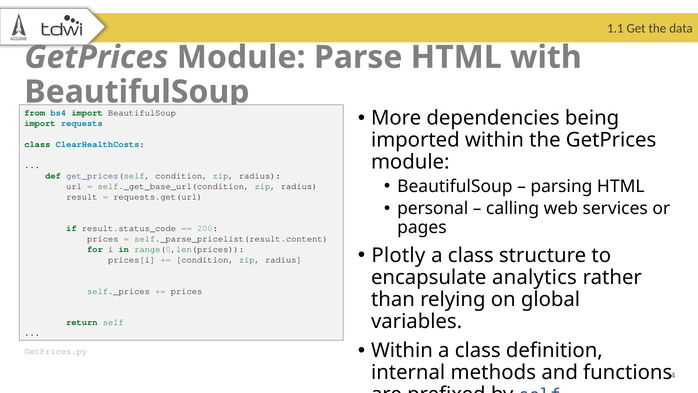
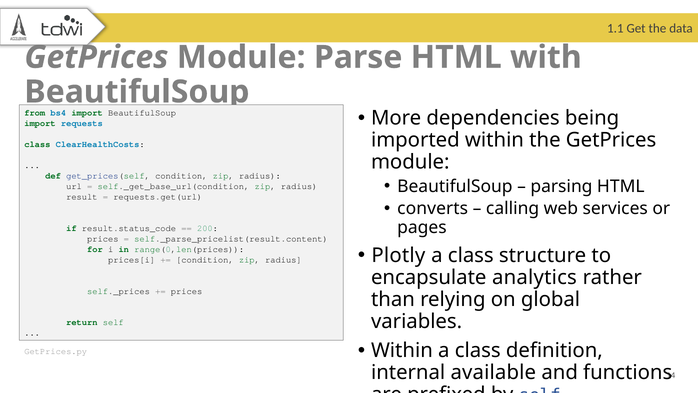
personal: personal -> converts (433, 209)
methods: methods -> available (493, 372)
